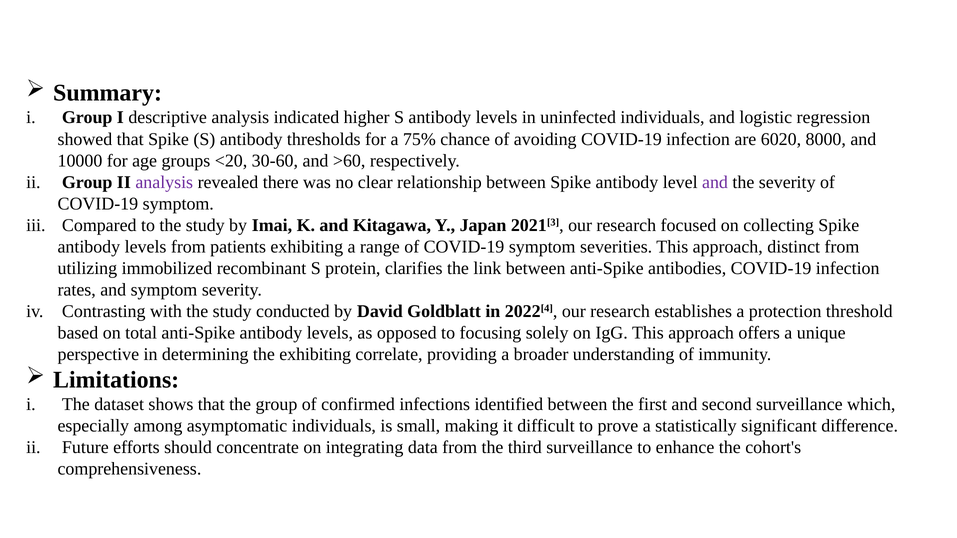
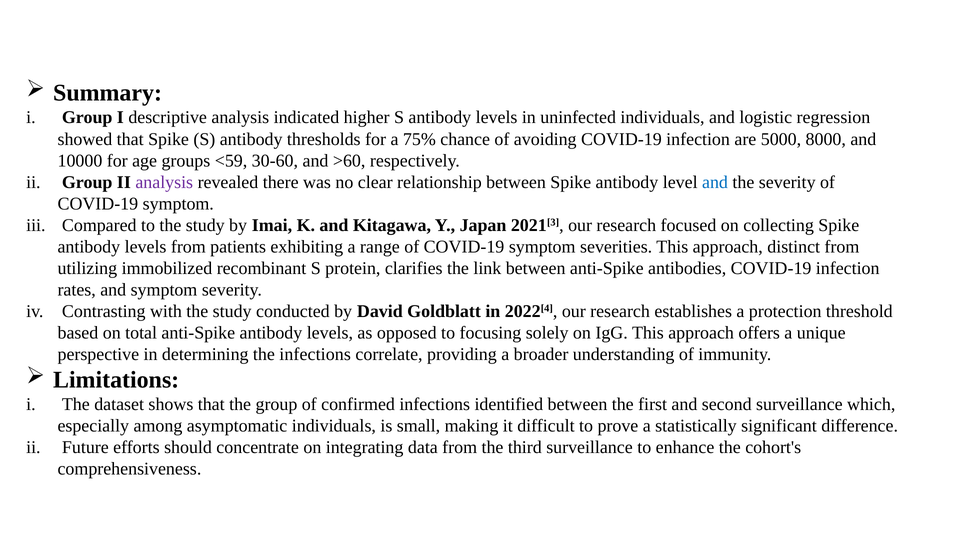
6020: 6020 -> 5000 (781, 139)
<20: <20 -> <59 (231, 161)
and colour: purple -> blue (715, 182)
the exhibiting: exhibiting -> infections (315, 355)
